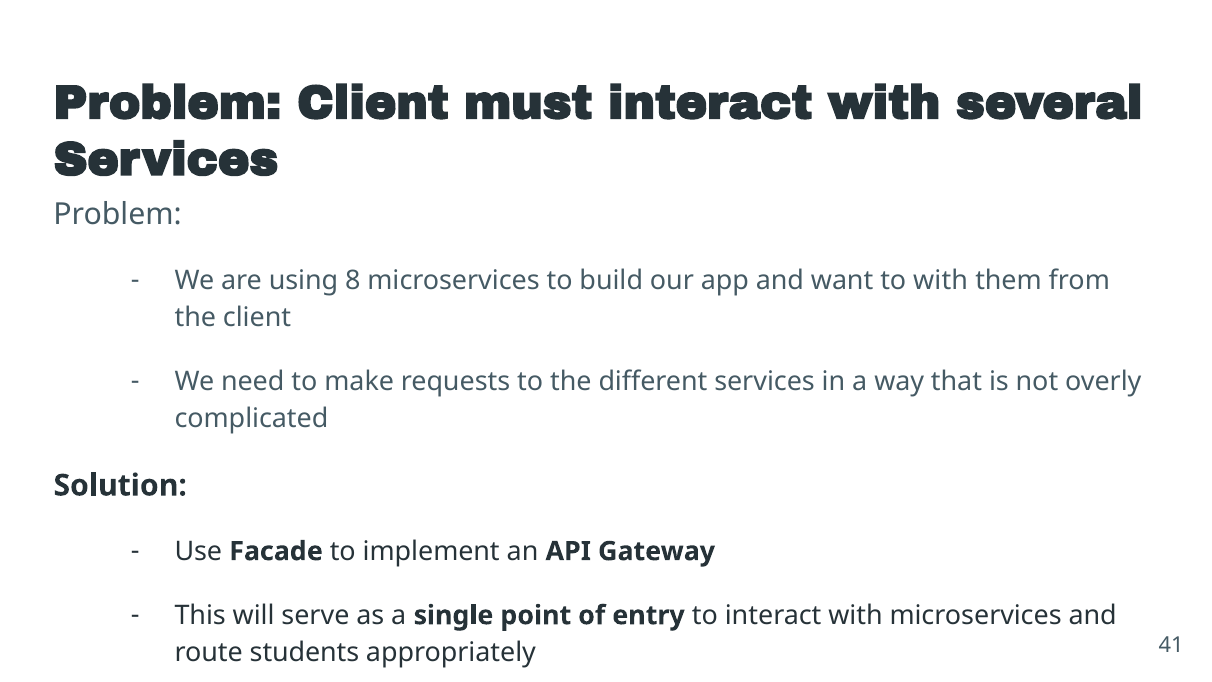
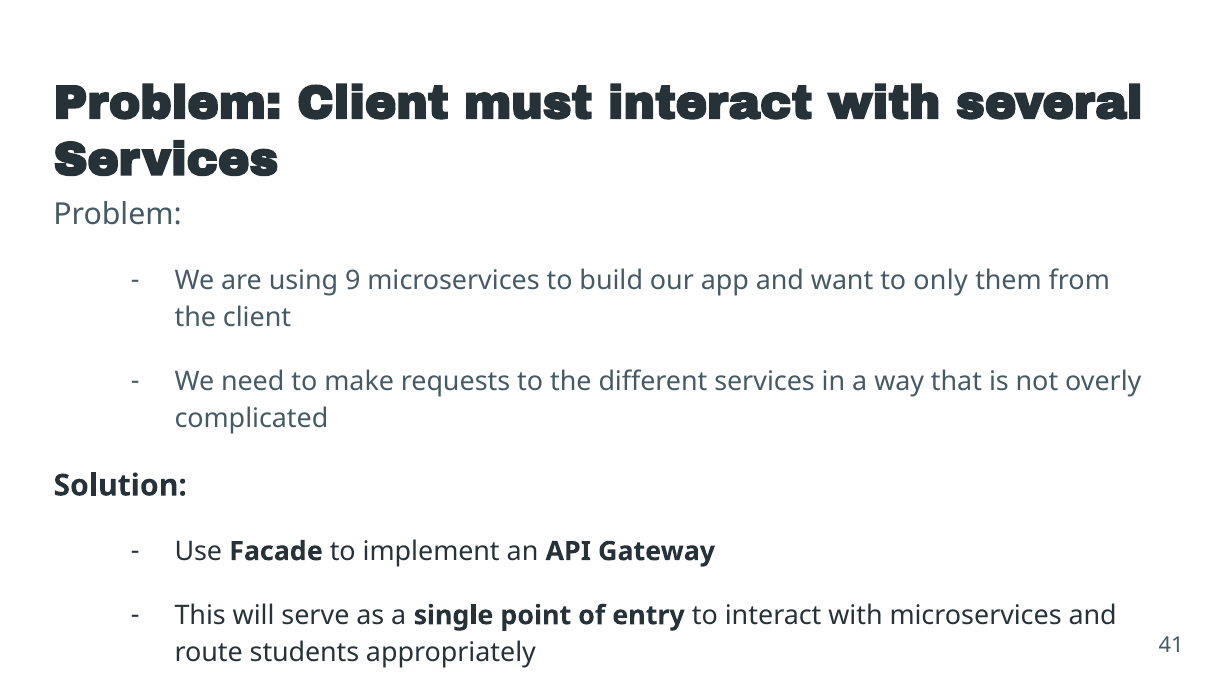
8: 8 -> 9 (353, 280)
to with: with -> only (941, 280)
